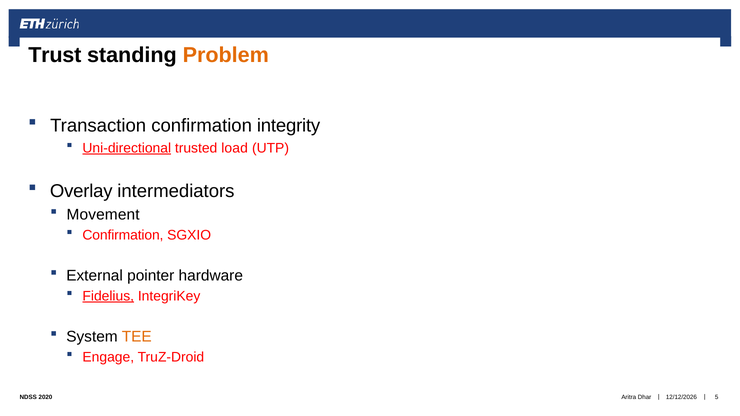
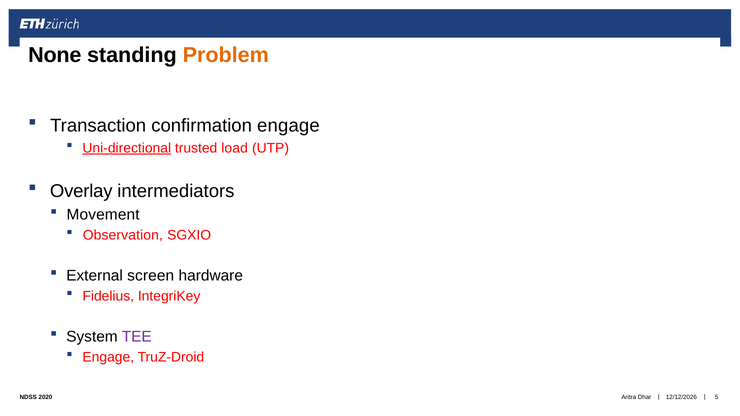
Trust: Trust -> None (55, 55)
confirmation integrity: integrity -> engage (288, 126)
Confirmation: Confirmation -> Observation (123, 235)
pointer: pointer -> screen (151, 276)
Fidelius underline: present -> none (108, 296)
TEE colour: orange -> purple (137, 337)
